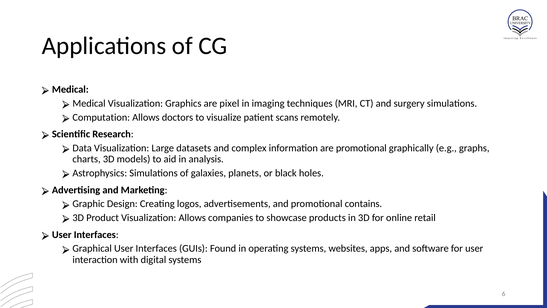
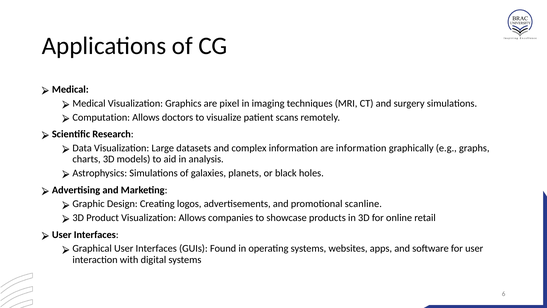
are promotional: promotional -> information (361, 148)
contains: contains -> scanline (363, 204)
